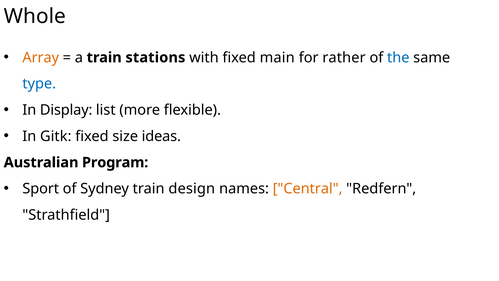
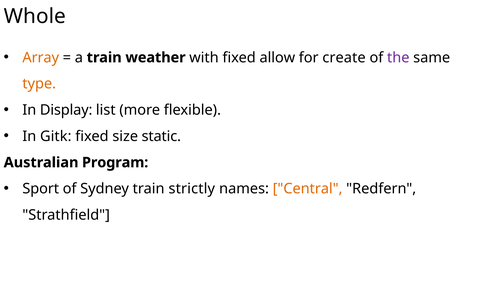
stations: stations -> weather (156, 57)
main: main -> allow (277, 57)
rather: rather -> create (344, 57)
the colour: blue -> purple (398, 57)
type colour: blue -> orange (39, 84)
ideas: ideas -> static (161, 136)
design: design -> strictly (192, 189)
